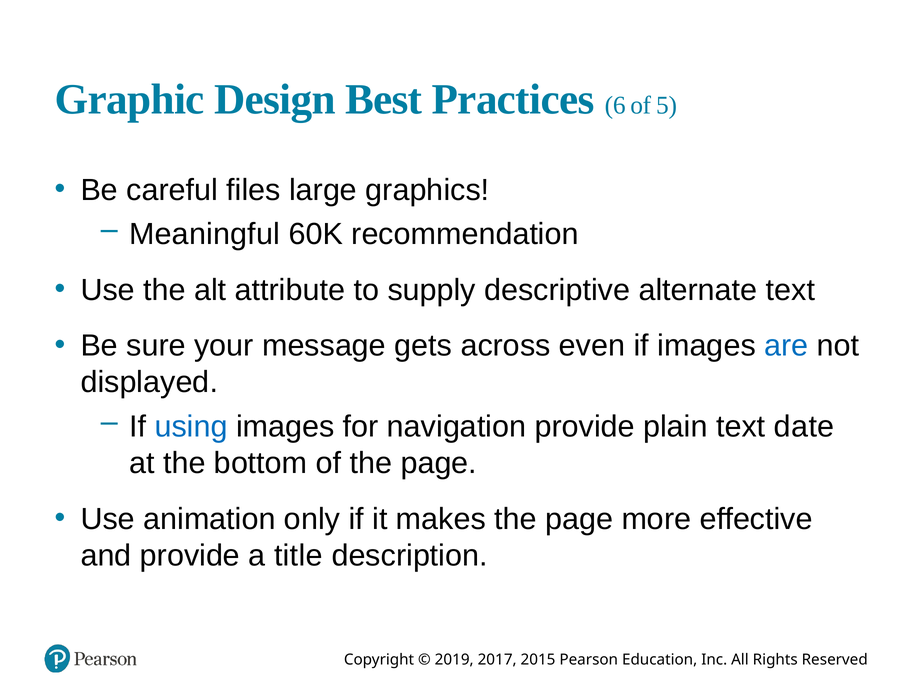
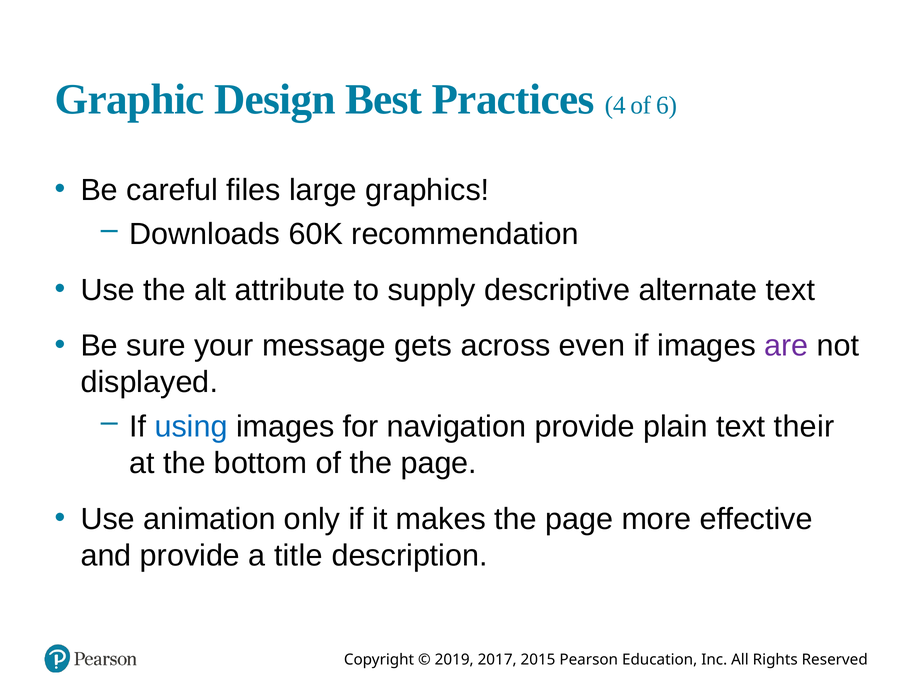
6: 6 -> 4 (615, 105)
5: 5 -> 6 (667, 105)
Meaningful: Meaningful -> Downloads (205, 234)
are colour: blue -> purple (786, 346)
date: date -> their (804, 427)
